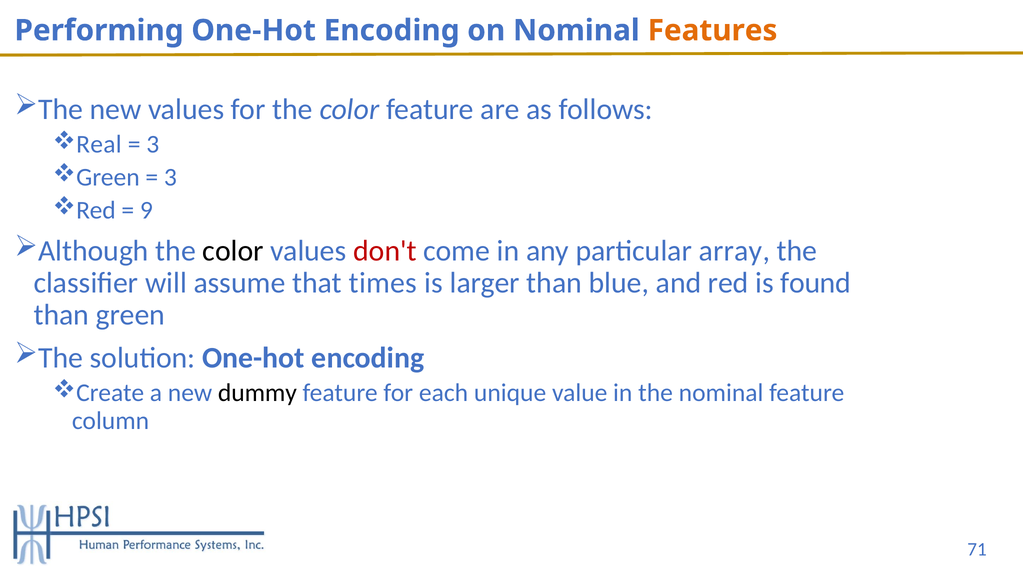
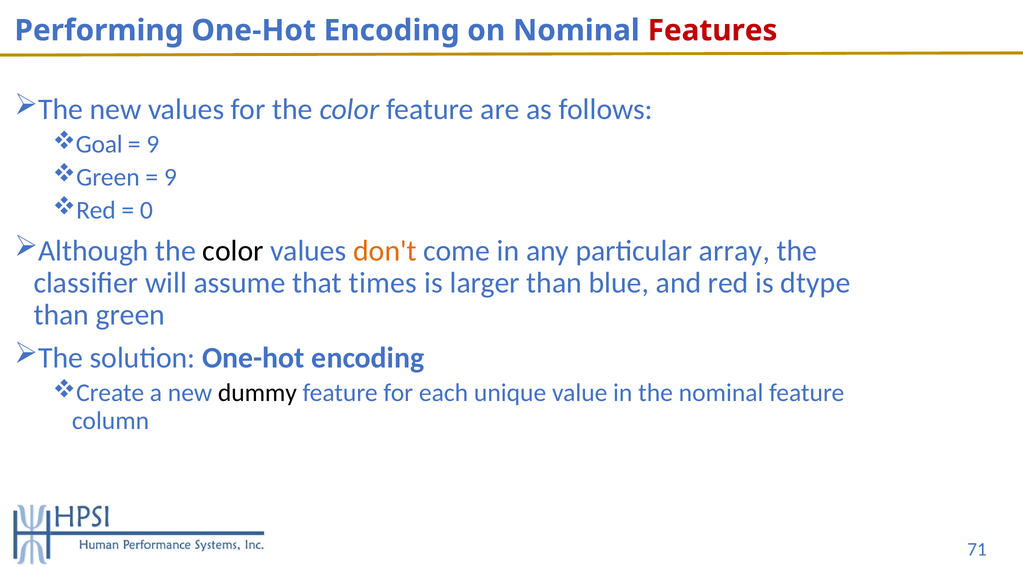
Features colour: orange -> red (713, 31)
Real: Real -> Goal (99, 145)
3: 3 -> 9 (153, 145)
3: 3 -> 9 (170, 177)
9: 9 -> 0 (146, 210)
don't colour: red -> orange (385, 251)
found: found -> dtype (815, 283)
